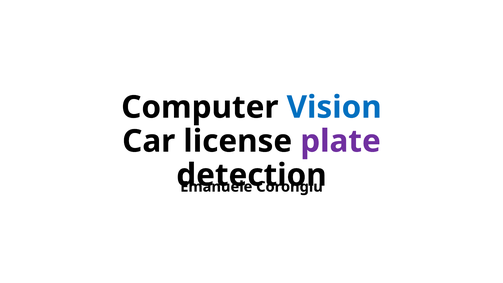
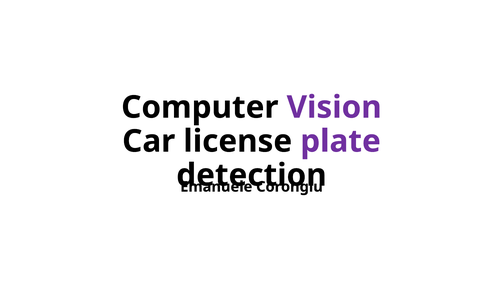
Vision colour: blue -> purple (334, 107)
